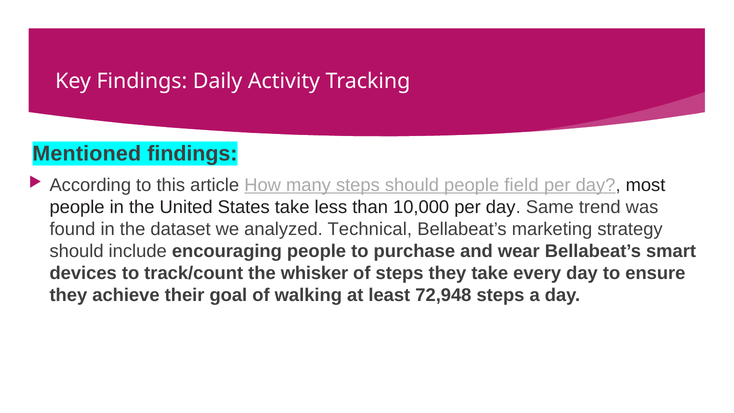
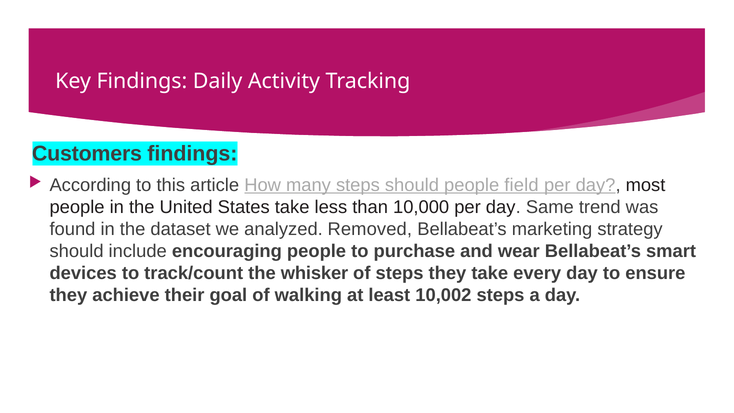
Mentioned: Mentioned -> Customers (87, 154)
Technical: Technical -> Removed (370, 229)
72,948: 72,948 -> 10,002 (443, 295)
